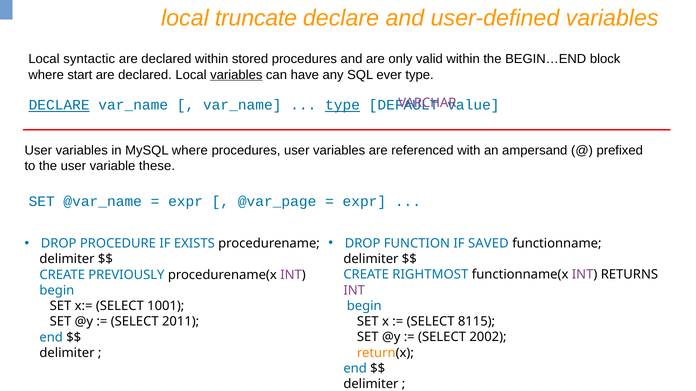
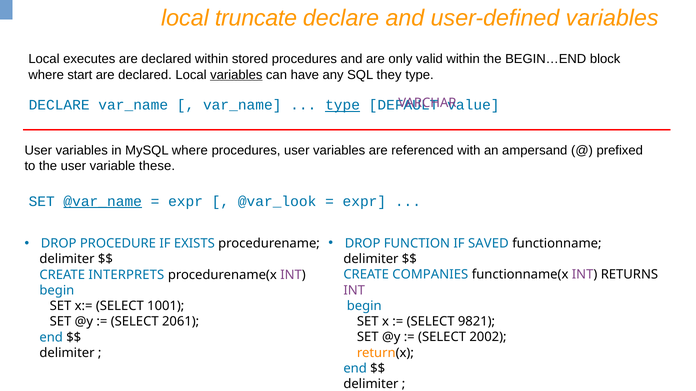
syntactic: syntactic -> executes (89, 59)
ever: ever -> they (389, 75)
DECLARE underline: present -> none (59, 105)
@var_name underline: none -> present (103, 202)
@var_page: @var_page -> @var_look (277, 202)
RIGHTMOST: RIGHTMOST -> COMPANIES (430, 275)
PREVIOUSLY: PREVIOUSLY -> INTERPRETS (126, 275)
8115: 8115 -> 9821 (477, 322)
2011: 2011 -> 2061 (181, 322)
